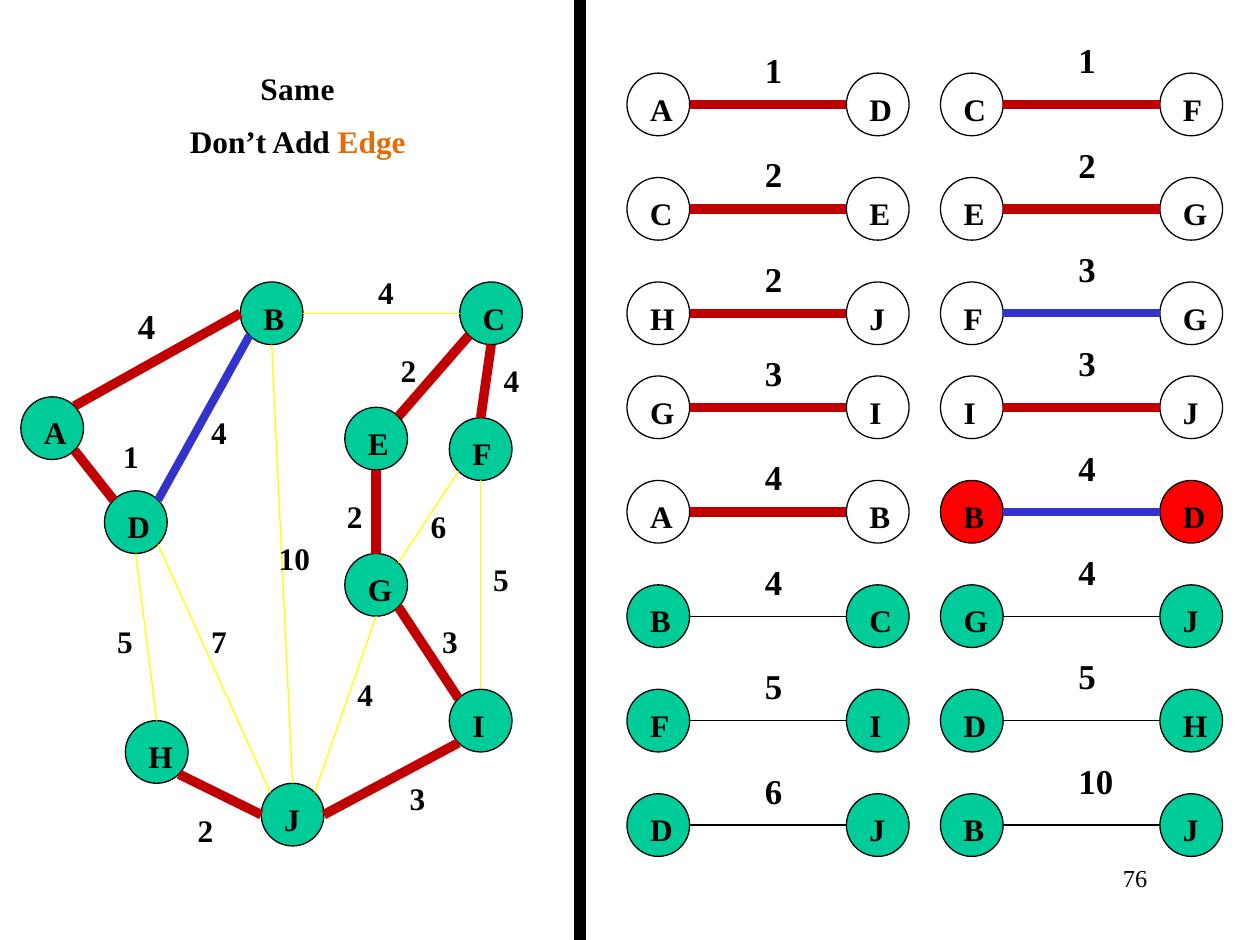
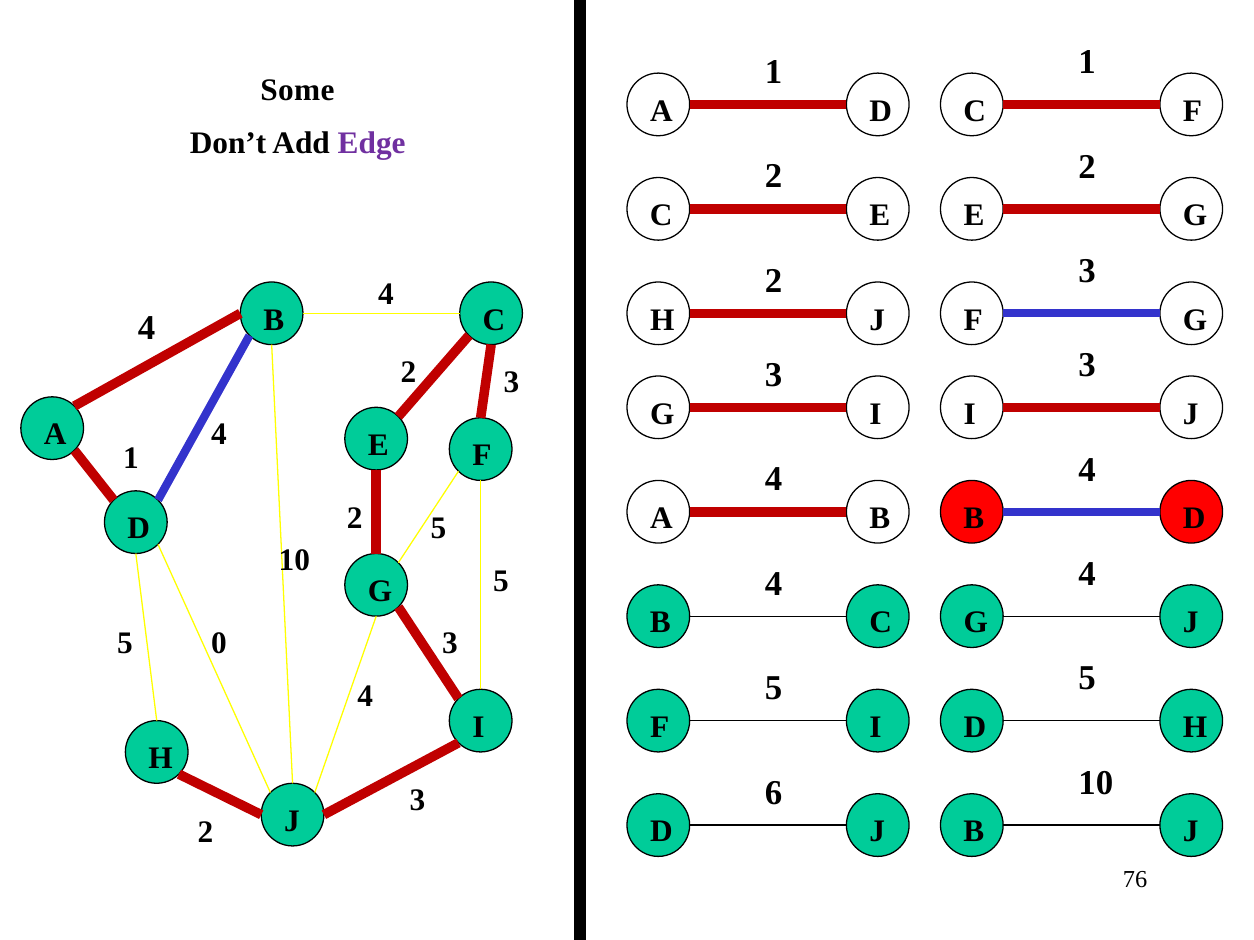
Same: Same -> Some (297, 90)
Edge colour: orange -> purple (372, 143)
2 4: 4 -> 3 (511, 383)
6: 6 -> 5 (438, 529)
7: 7 -> 0 (219, 644)
